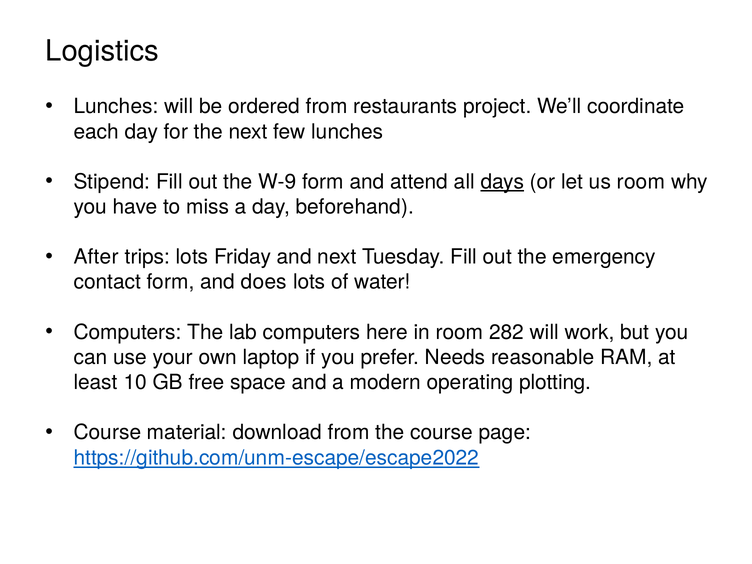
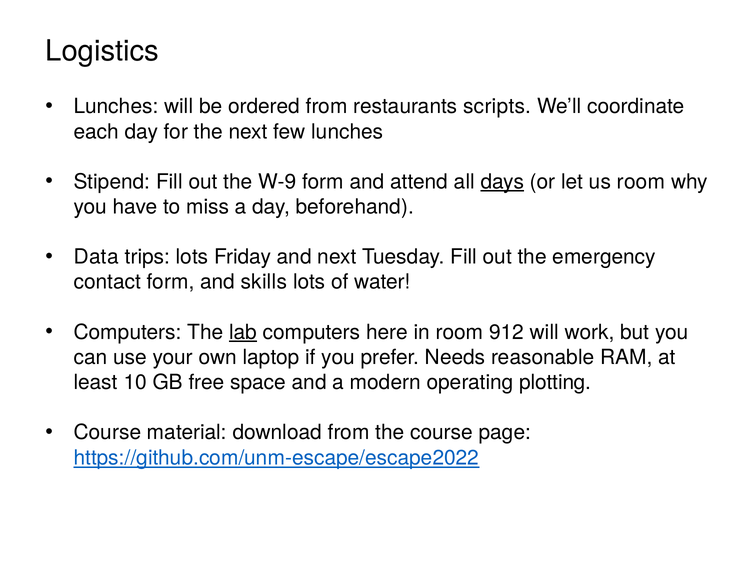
project: project -> scripts (497, 107)
After: After -> Data (96, 257)
does: does -> skills (264, 282)
lab underline: none -> present (243, 332)
282: 282 -> 912 (507, 332)
